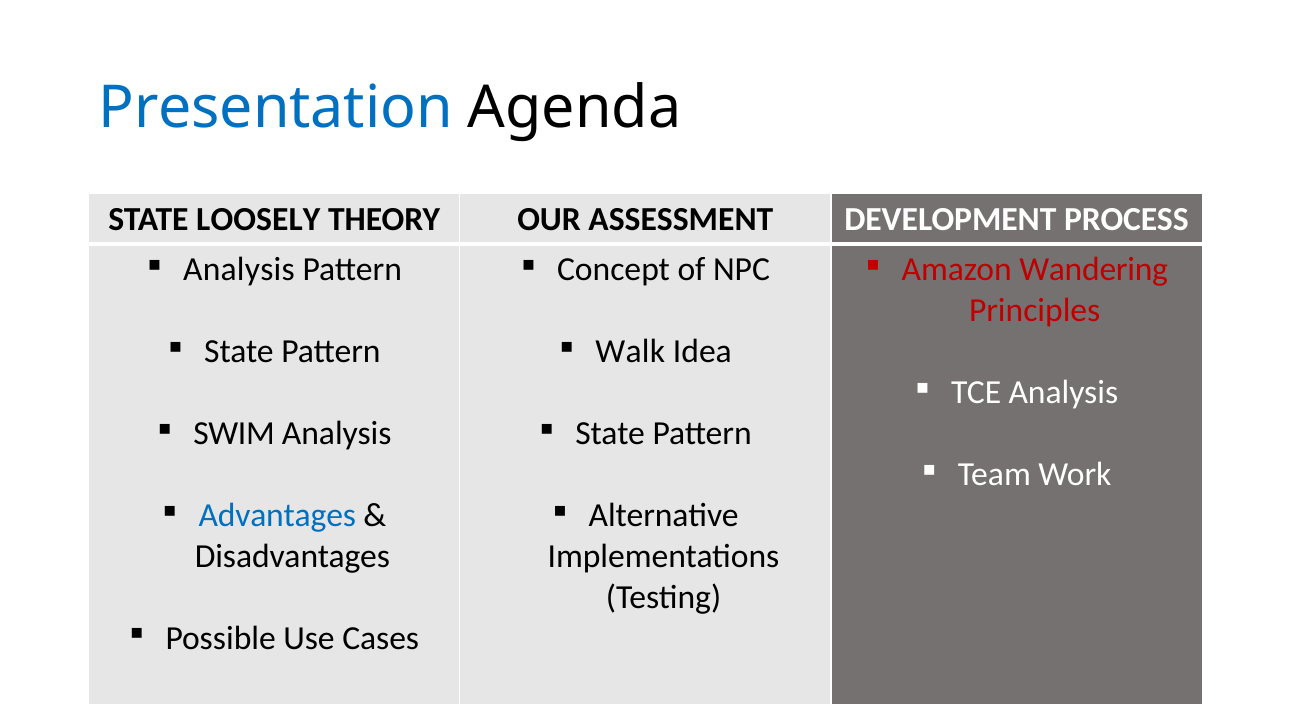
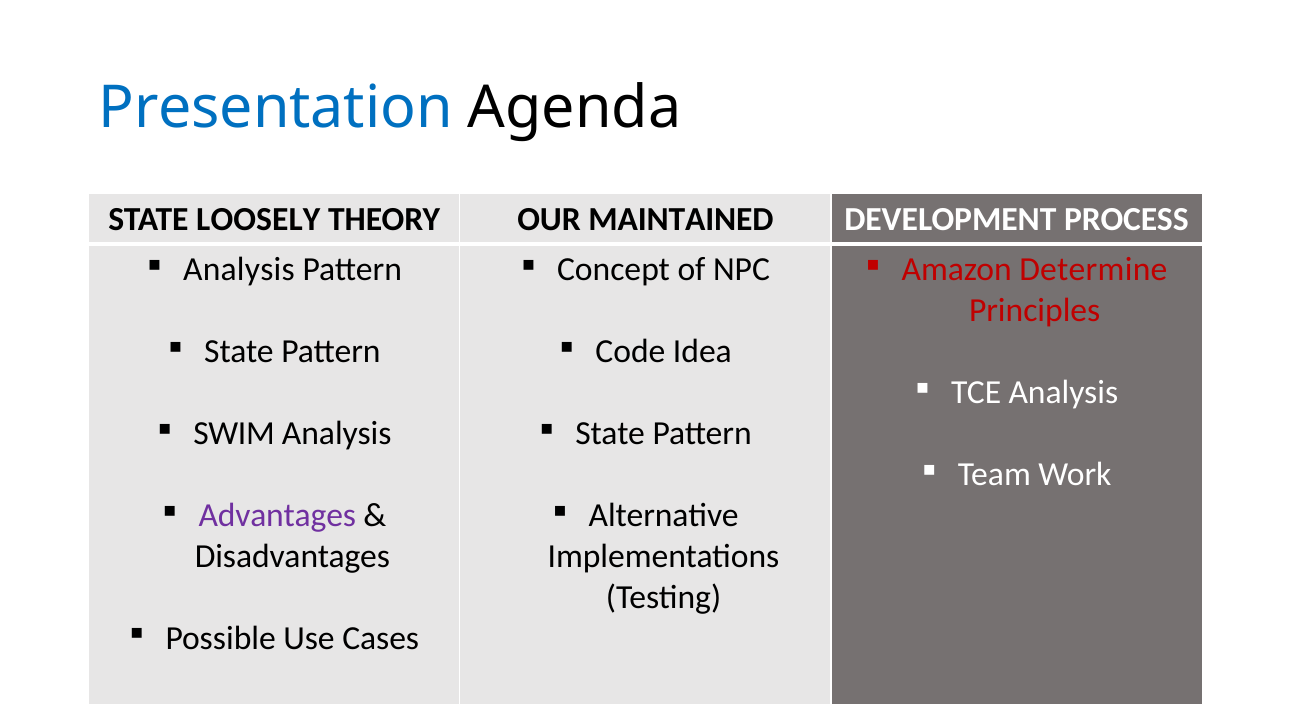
ASSESSMENT: ASSESSMENT -> MAINTAINED (681, 219)
Wandering: Wandering -> Determine (1093, 270)
Walk: Walk -> Code (630, 352)
Advantages colour: blue -> purple (277, 516)
